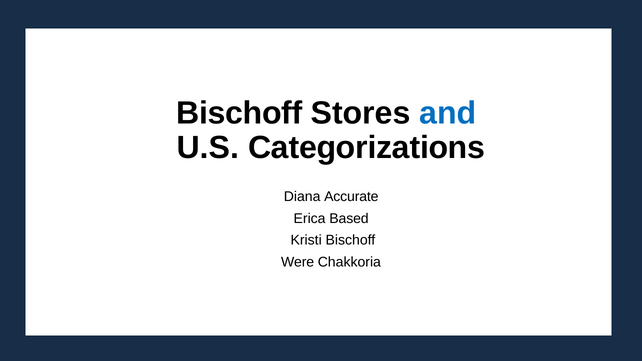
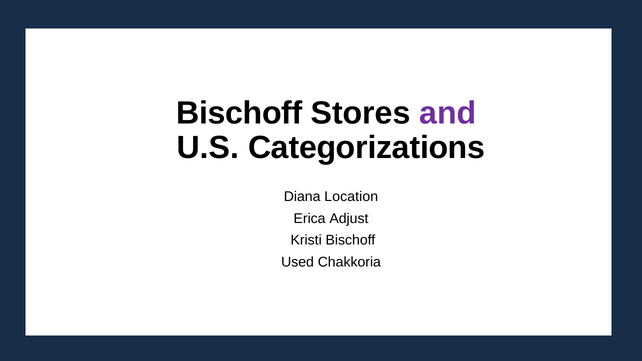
and colour: blue -> purple (448, 113)
Accurate: Accurate -> Location (351, 197)
Based: Based -> Adjust (349, 219)
Were: Were -> Used (298, 262)
